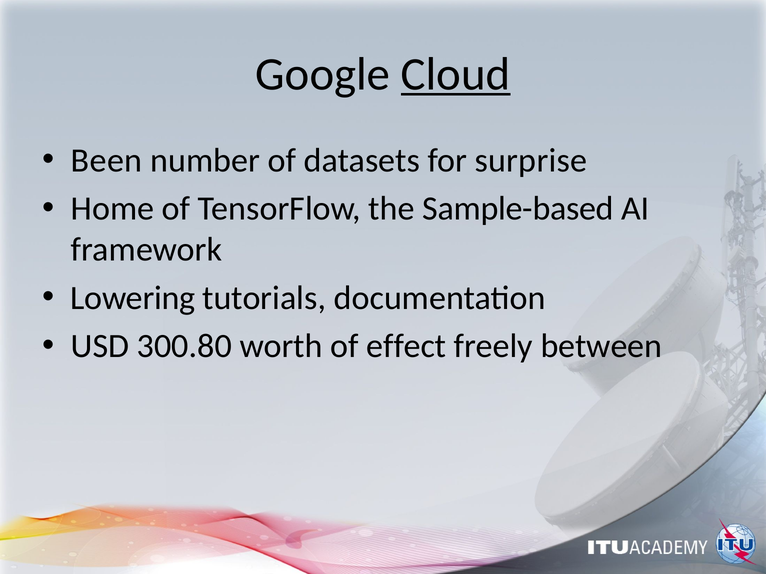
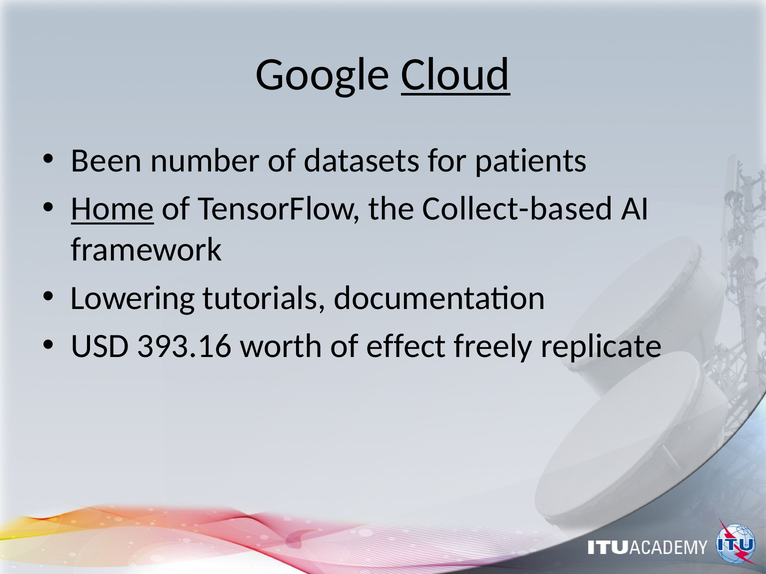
surprise: surprise -> patients (531, 161)
Home underline: none -> present (113, 209)
Sample-based: Sample-based -> Collect-based (518, 209)
300.80: 300.80 -> 393.16 (184, 346)
between: between -> replicate (601, 346)
